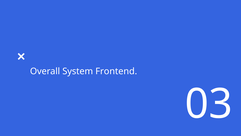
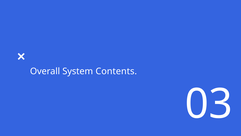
Frontend: Frontend -> Contents (116, 71)
